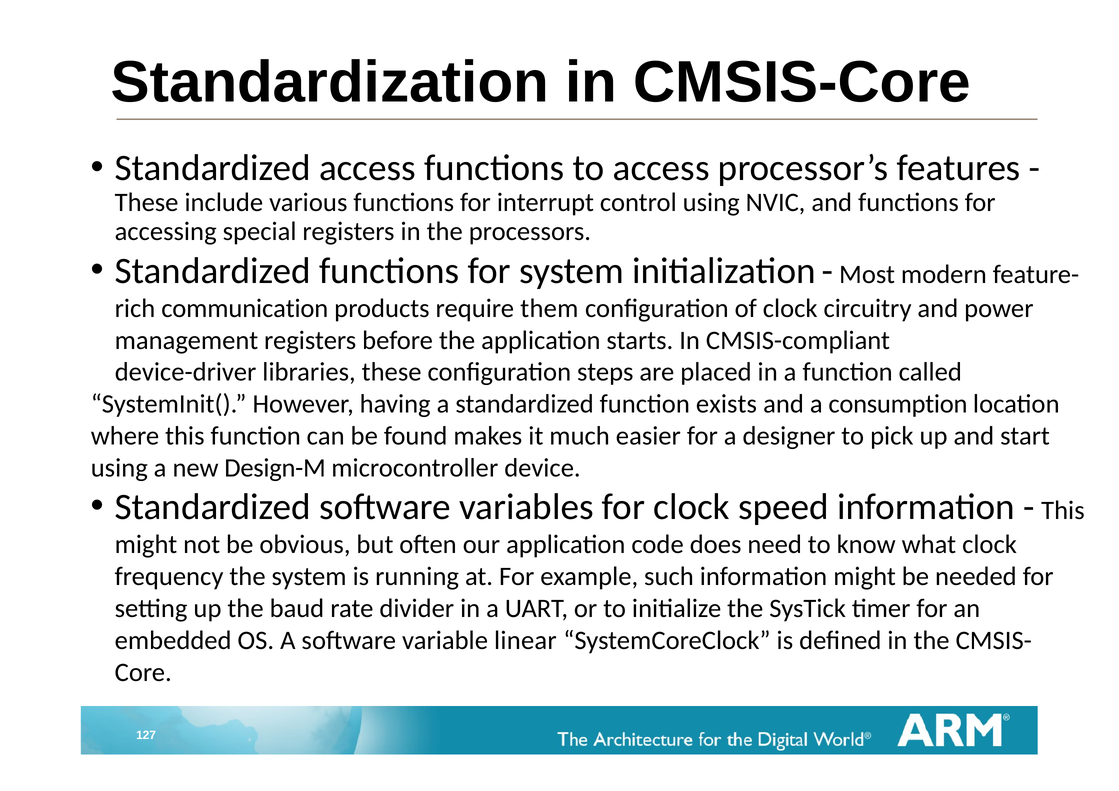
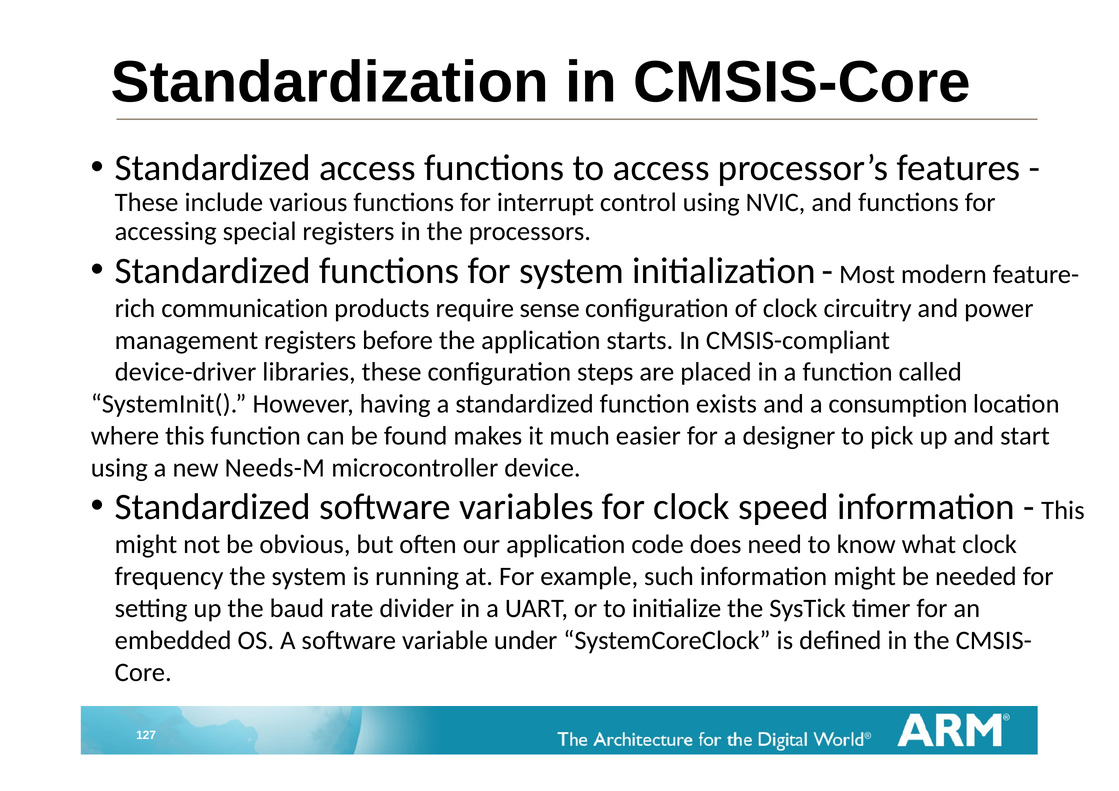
them: them -> sense (550, 308)
Design-M: Design-M -> Needs-M (275, 468)
linear: linear -> under (526, 640)
